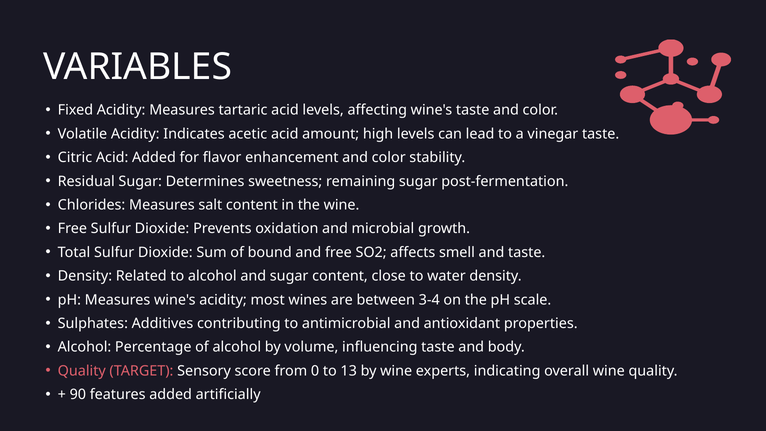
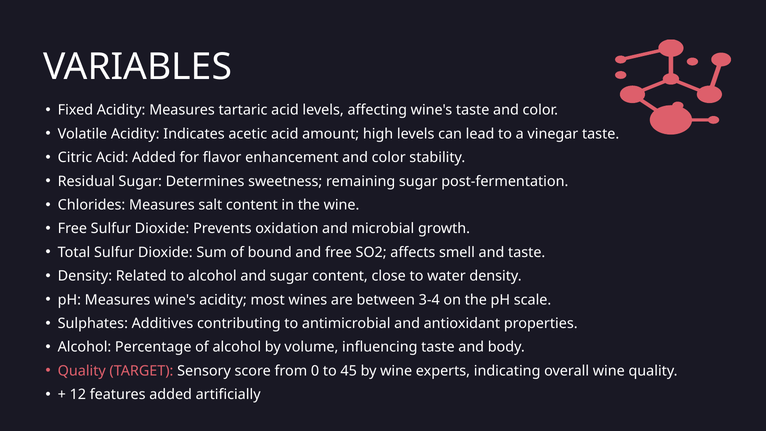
13: 13 -> 45 (349, 371)
90: 90 -> 12 (78, 395)
